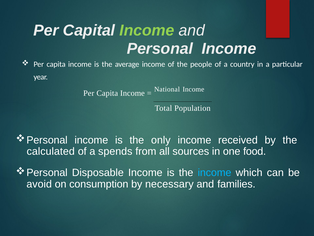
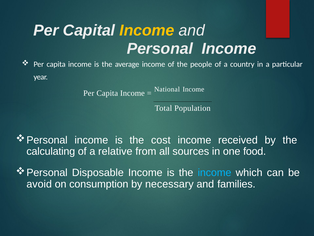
Income colour: light green -> yellow (147, 30)
only: only -> cost (161, 140)
calculated: calculated -> calculating (51, 151)
spends: spends -> relative (115, 151)
